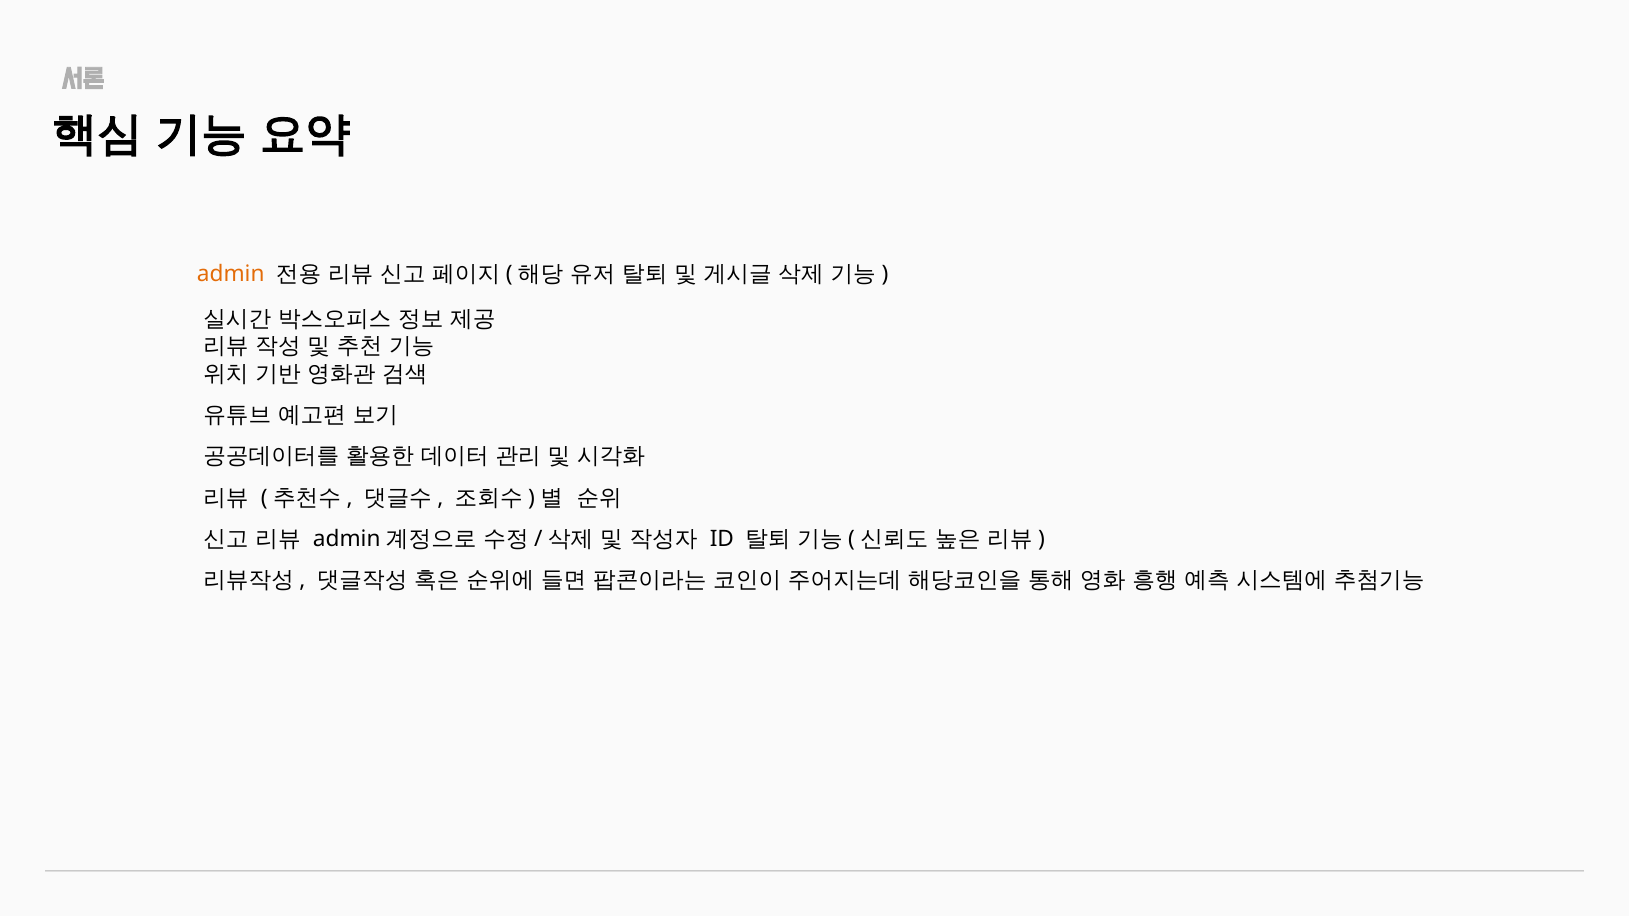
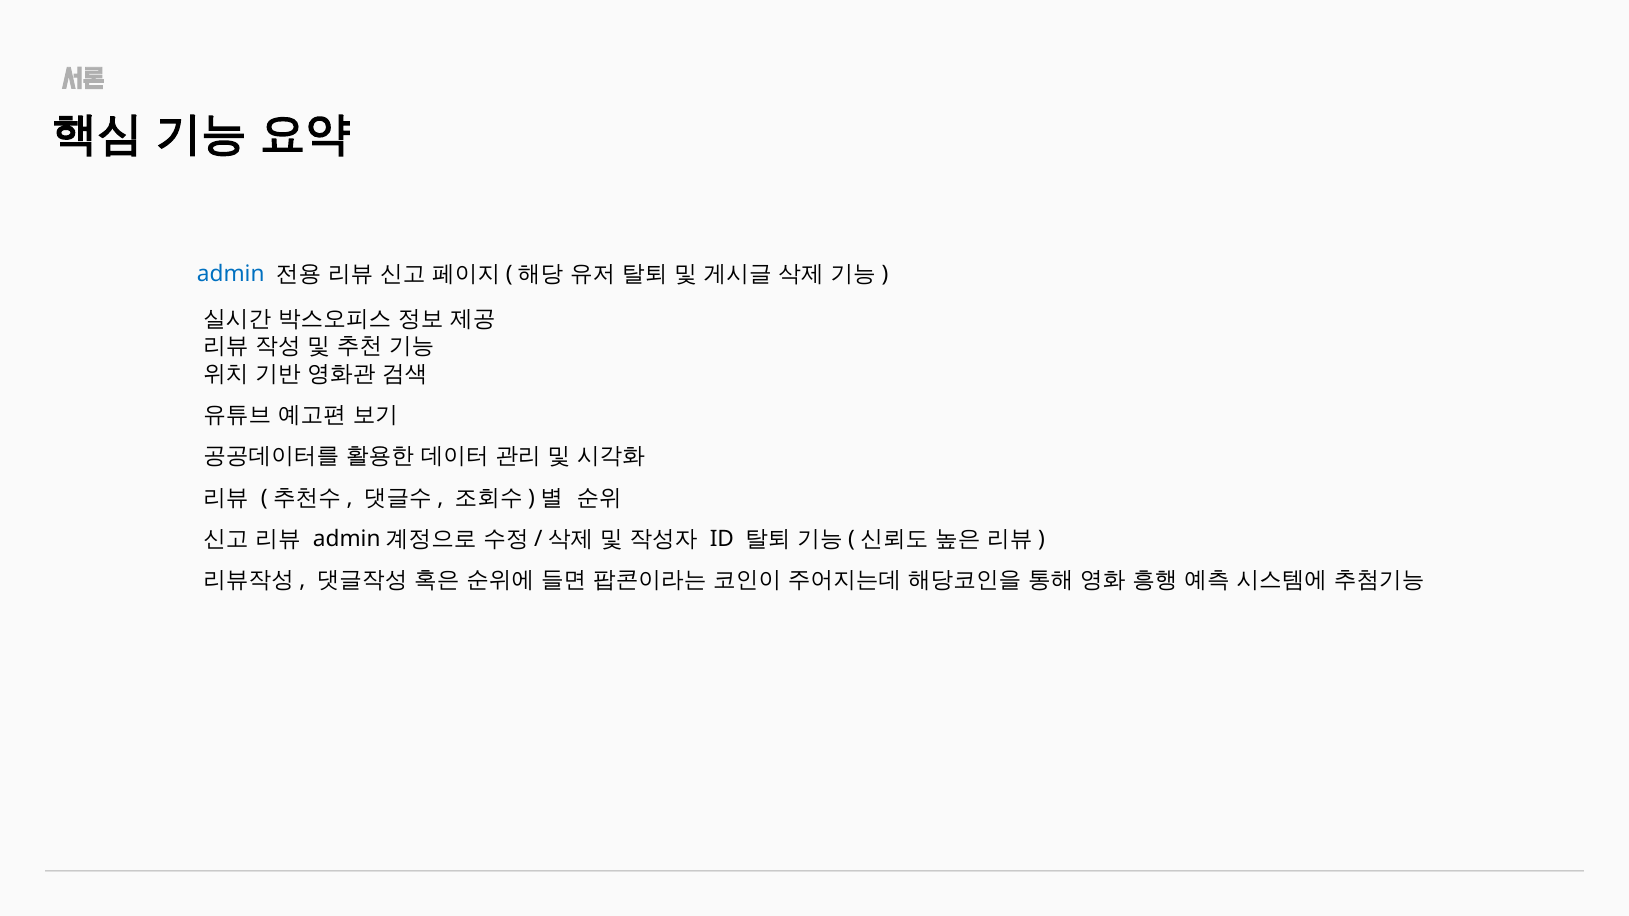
admin colour: orange -> blue (231, 274)
